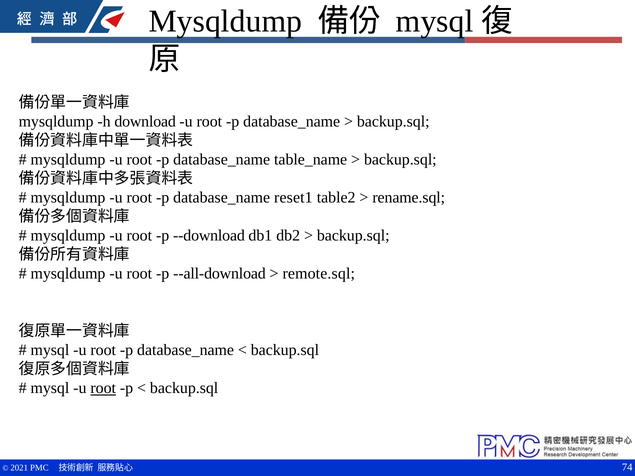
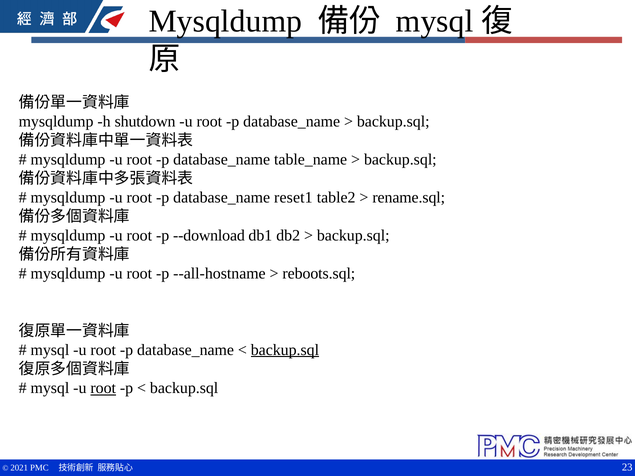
download: download -> shutdown (145, 121)
--all-download: --all-download -> --all-hostname (219, 274)
remote.sql: remote.sql -> reboots.sql (319, 274)
backup.sql underline: none -> present (285, 350)
74: 74 -> 23 (627, 467)
